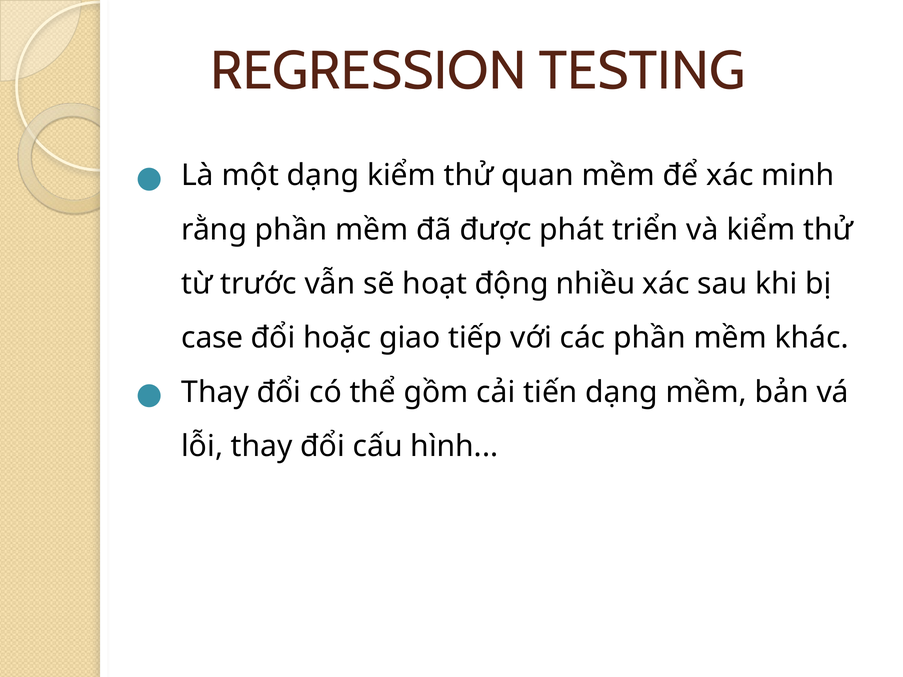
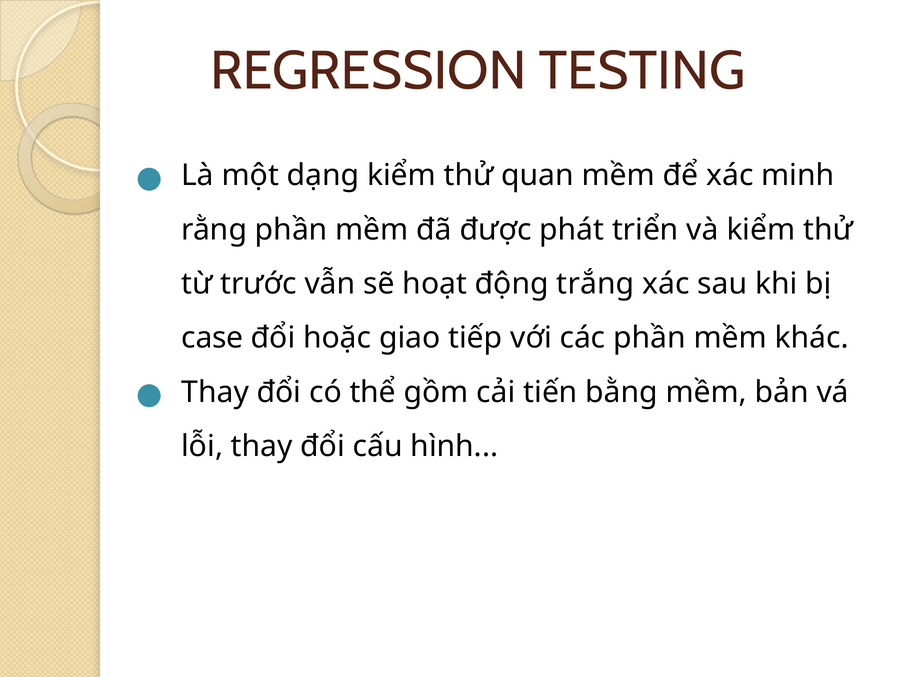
nhiều: nhiều -> trắng (595, 284)
tiến dạng: dạng -> bằng (622, 392)
